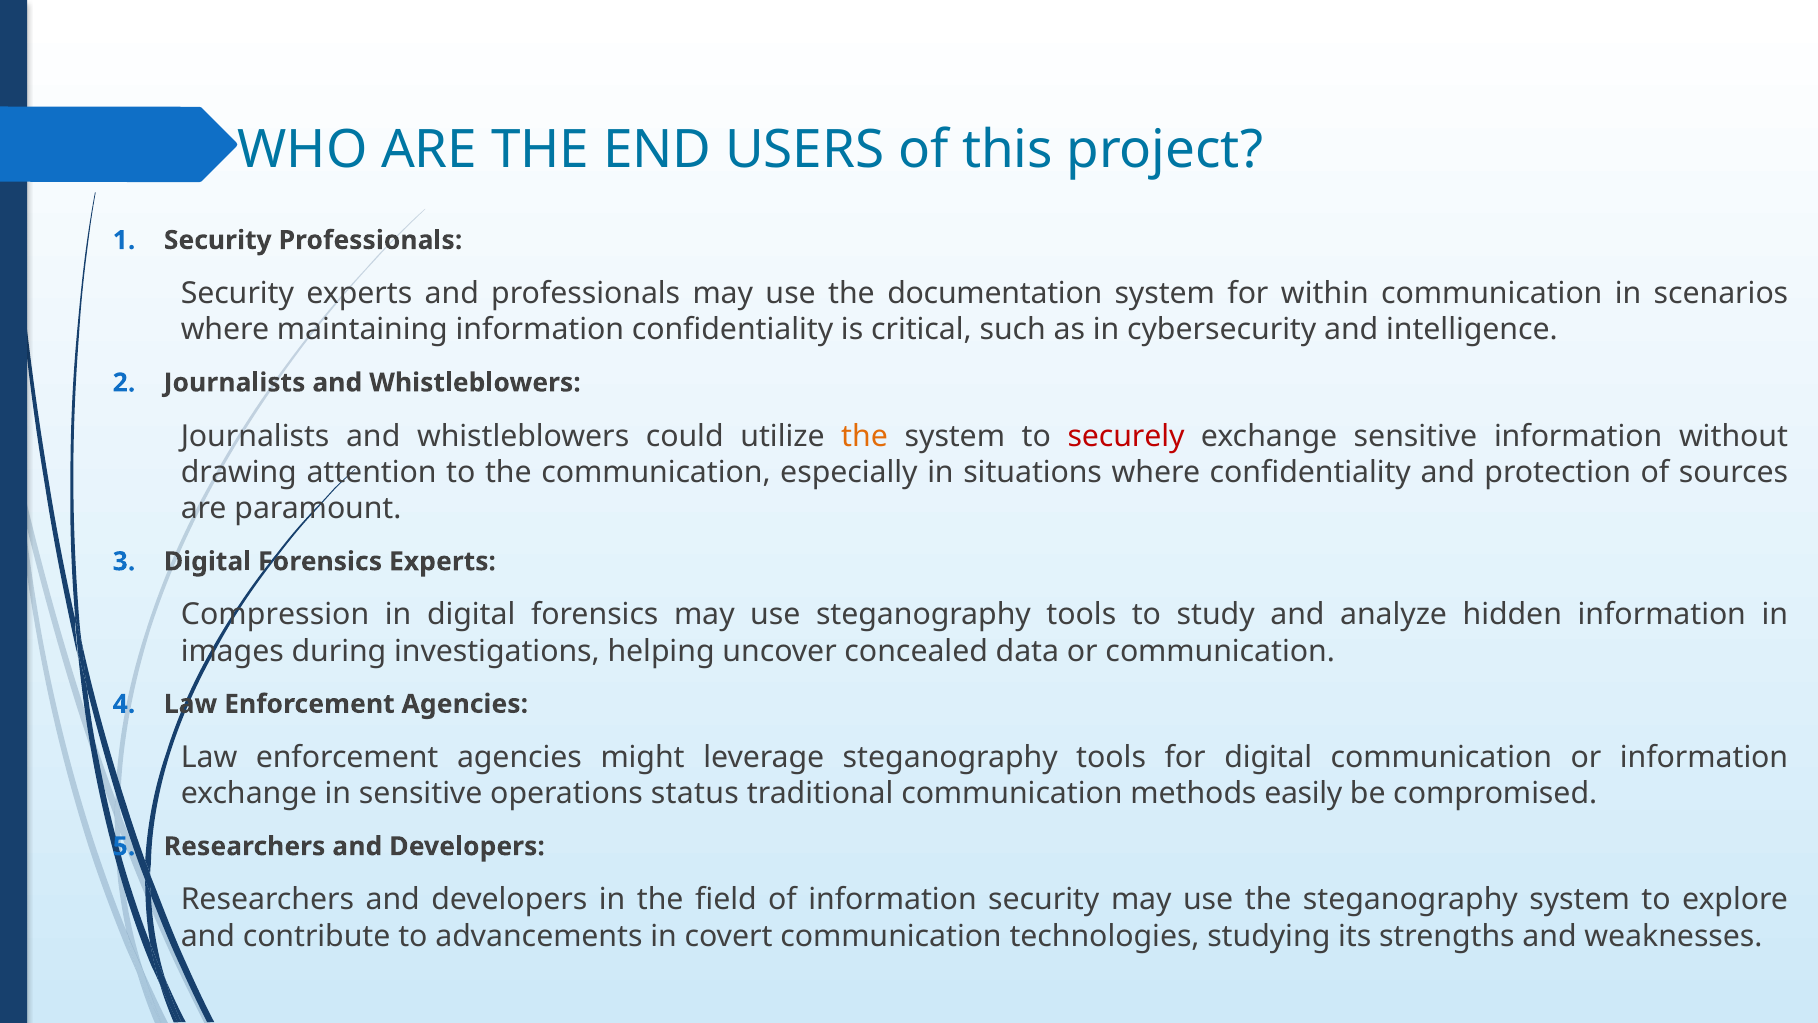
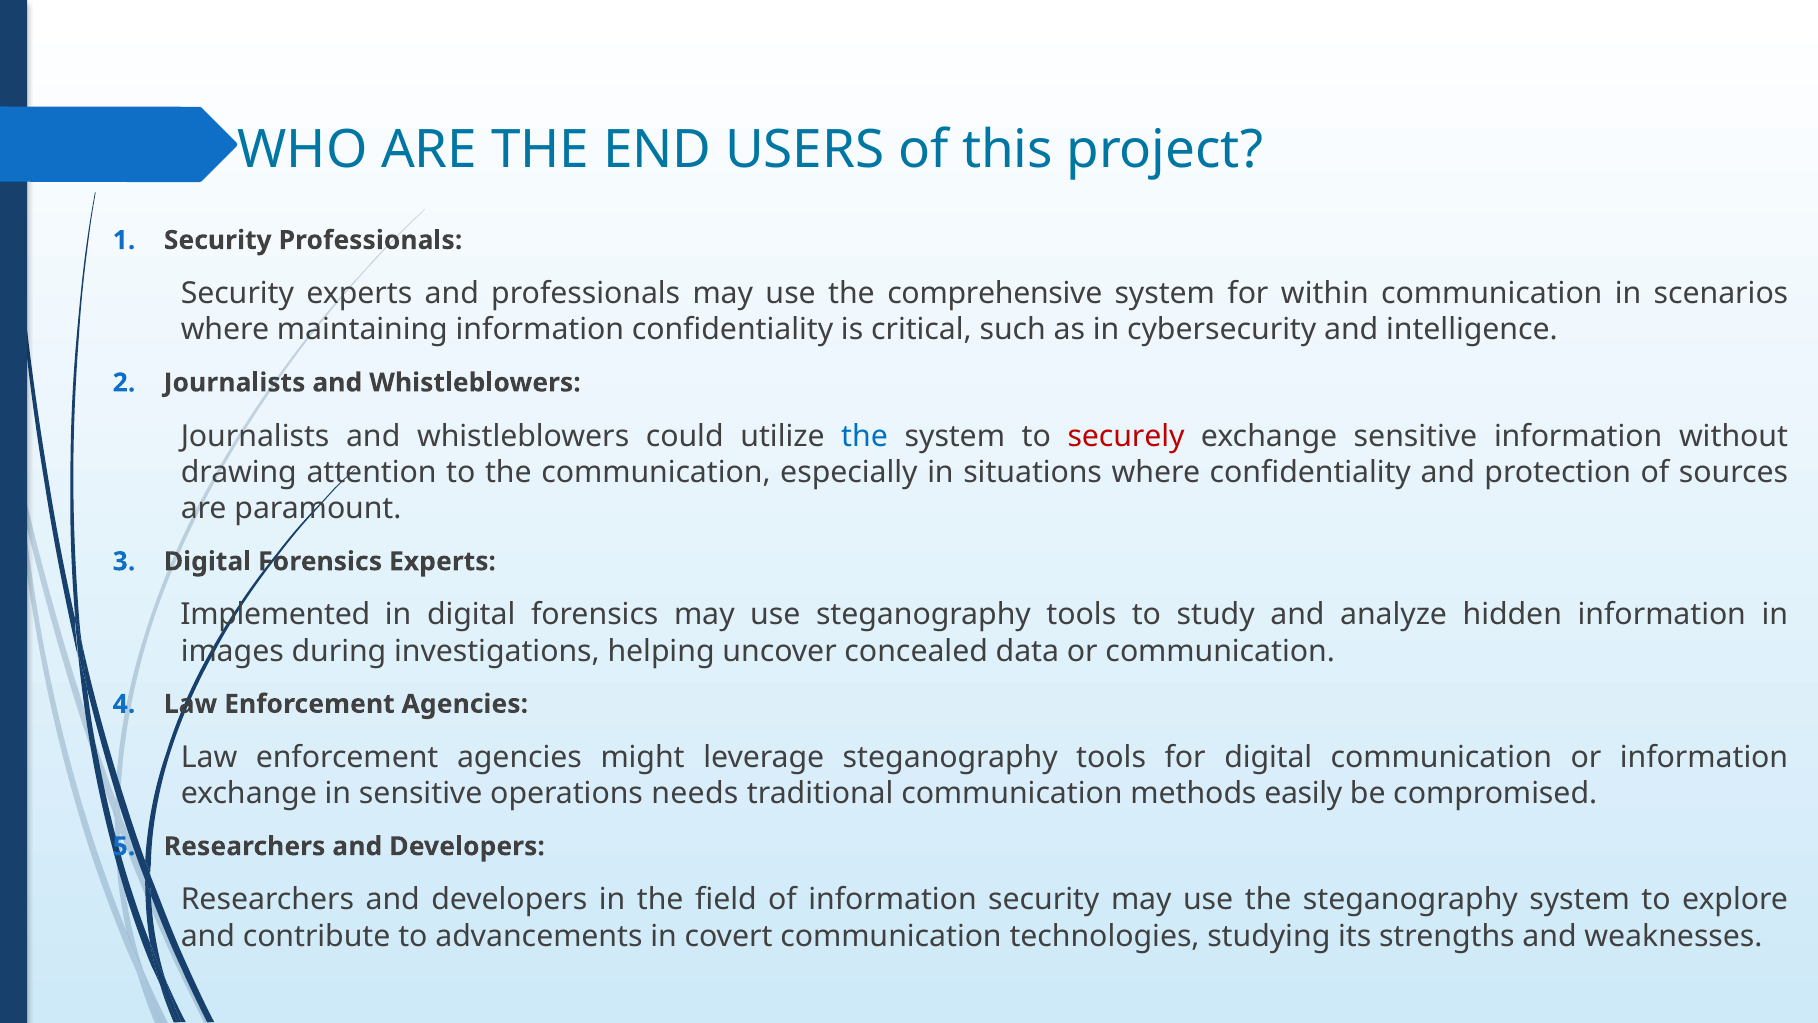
documentation: documentation -> comprehensive (995, 293)
the colour: orange -> blue (865, 436)
Compression: Compression -> Implemented (275, 615)
status: status -> needs (695, 793)
